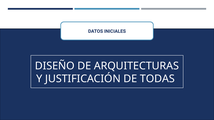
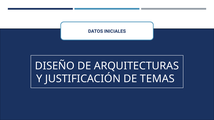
TODAS: TODAS -> TEMAS (157, 79)
